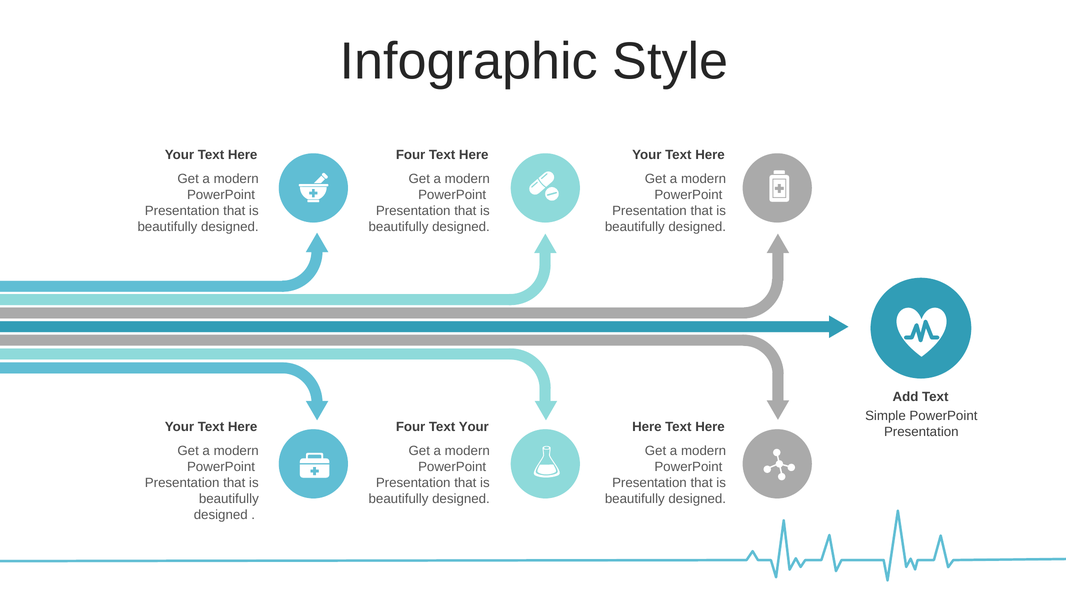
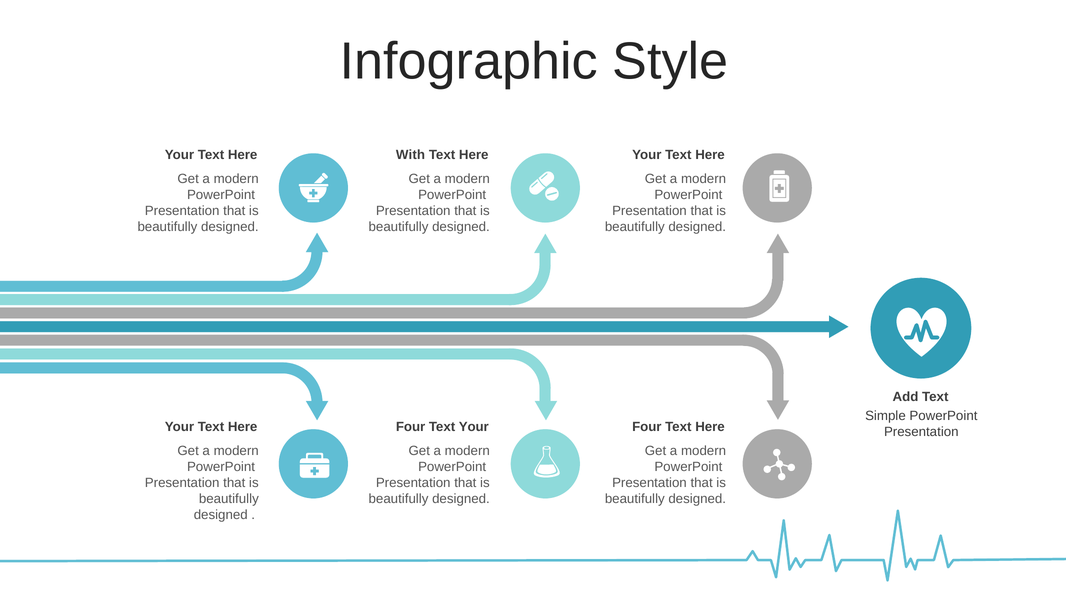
Four: Four -> With (411, 155)
Here: Here -> Four (647, 427)
